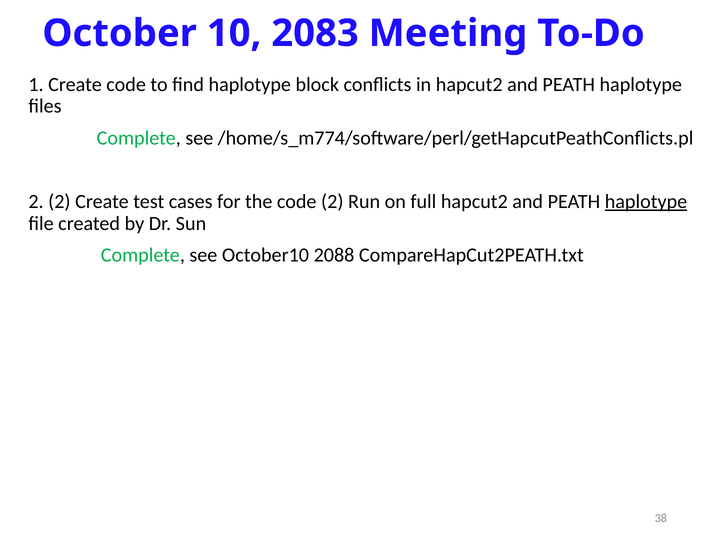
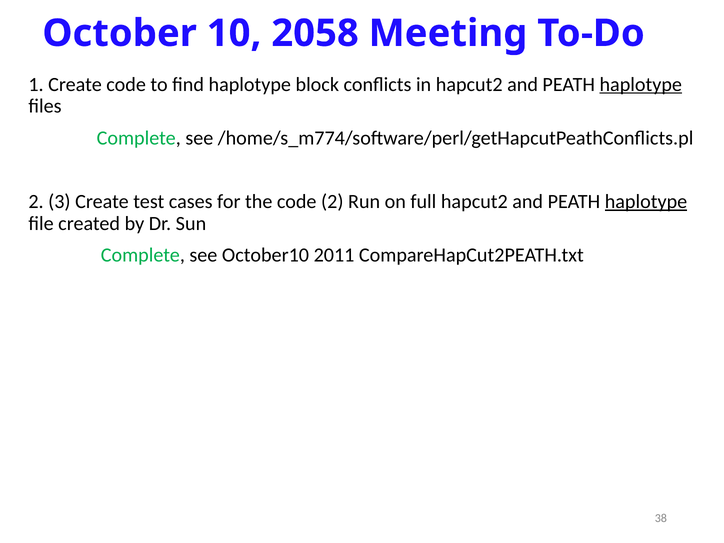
2083: 2083 -> 2058 (315, 33)
haplotype underline: none -> present (641, 84)
2 2: 2 -> 3 (59, 202)
2088: 2088 -> 2011 (334, 255)
